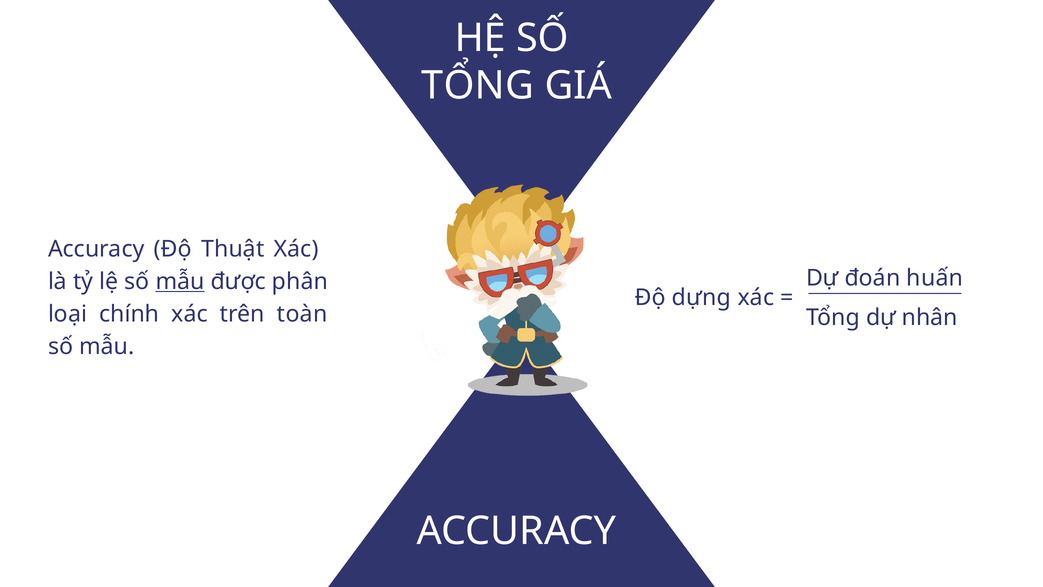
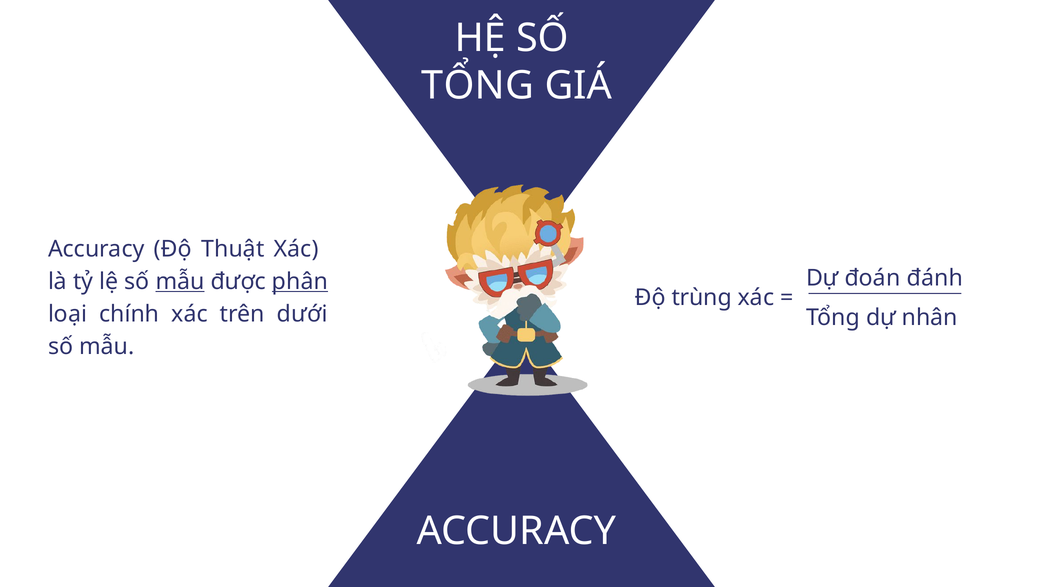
huấn: huấn -> đánh (935, 278)
phân underline: none -> present (300, 281)
dựng: dựng -> trùng (702, 298)
toàn: toàn -> dưới (302, 314)
